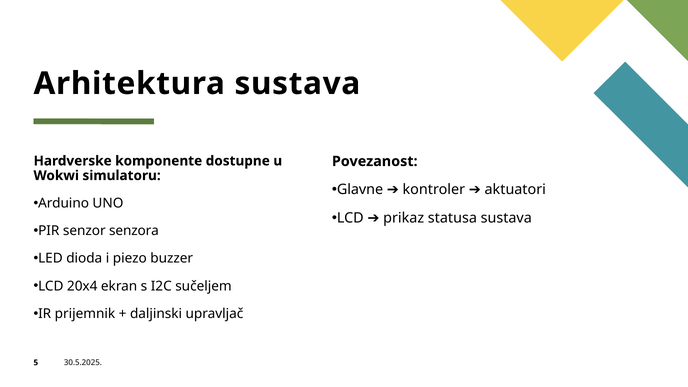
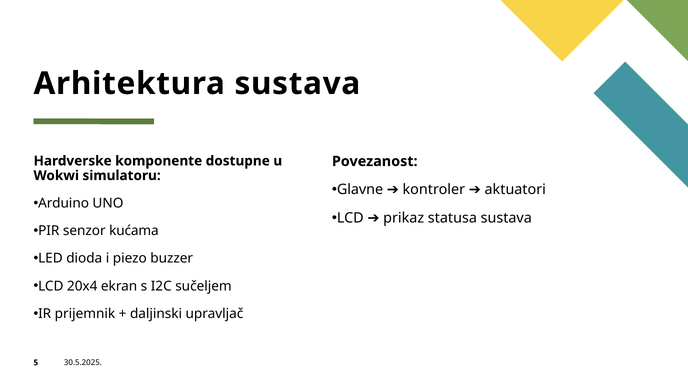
senzora: senzora -> kućama (134, 231)
